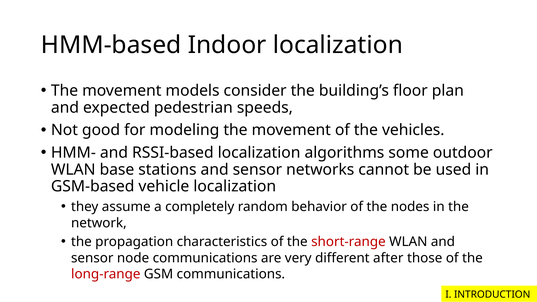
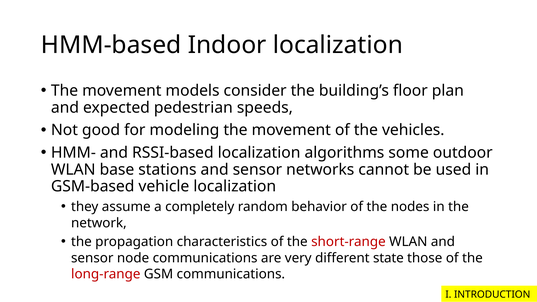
after: after -> state (388, 258)
